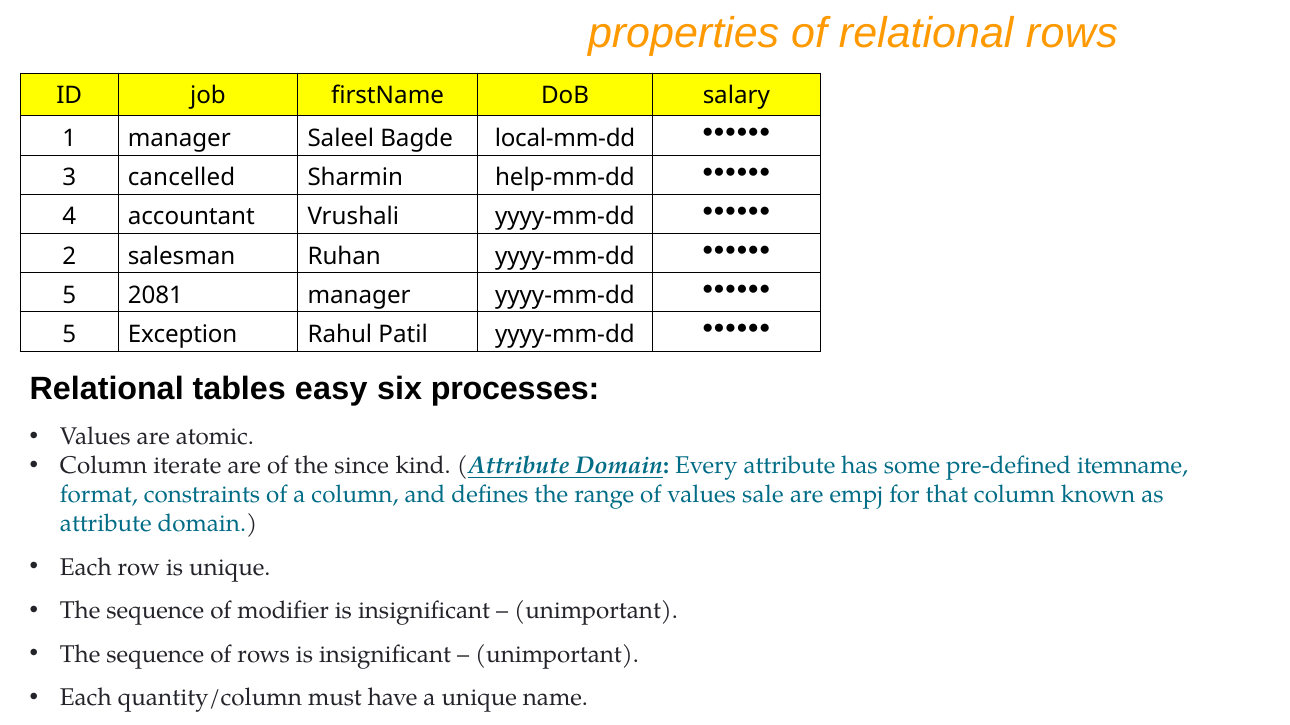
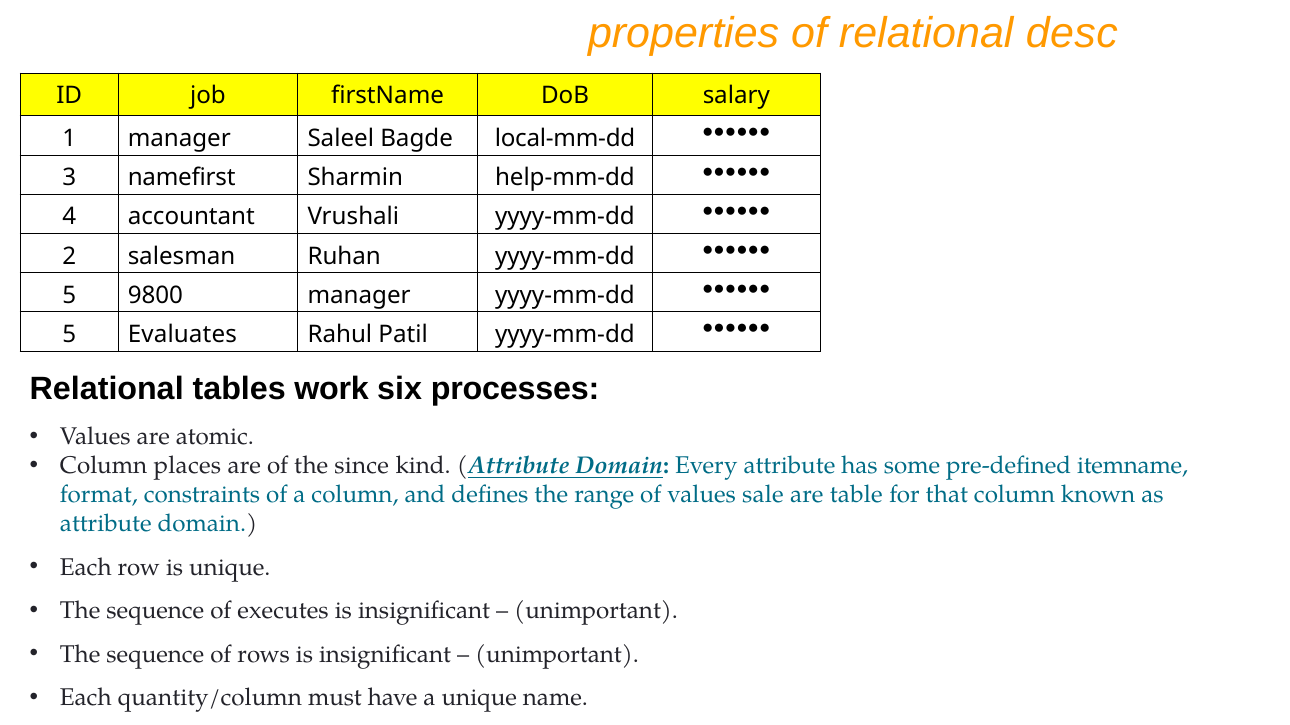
relational rows: rows -> desc (1072, 34)
cancelled: cancelled -> namefirst (182, 178)
2081: 2081 -> 9800 (155, 296)
Exception: Exception -> Evaluates (182, 335)
easy: easy -> work (332, 389)
iterate: iterate -> places (187, 466)
empj: empj -> table (856, 495)
modifier: modifier -> executes (283, 611)
